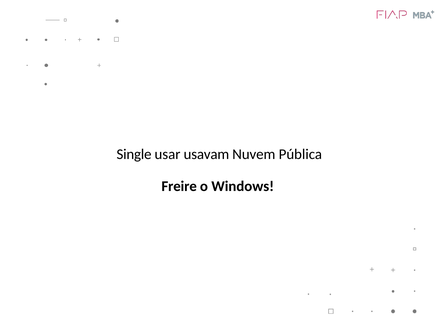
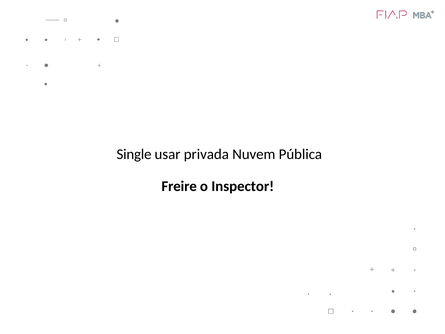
usavam: usavam -> privada (206, 154)
Windows: Windows -> Inspector (243, 186)
